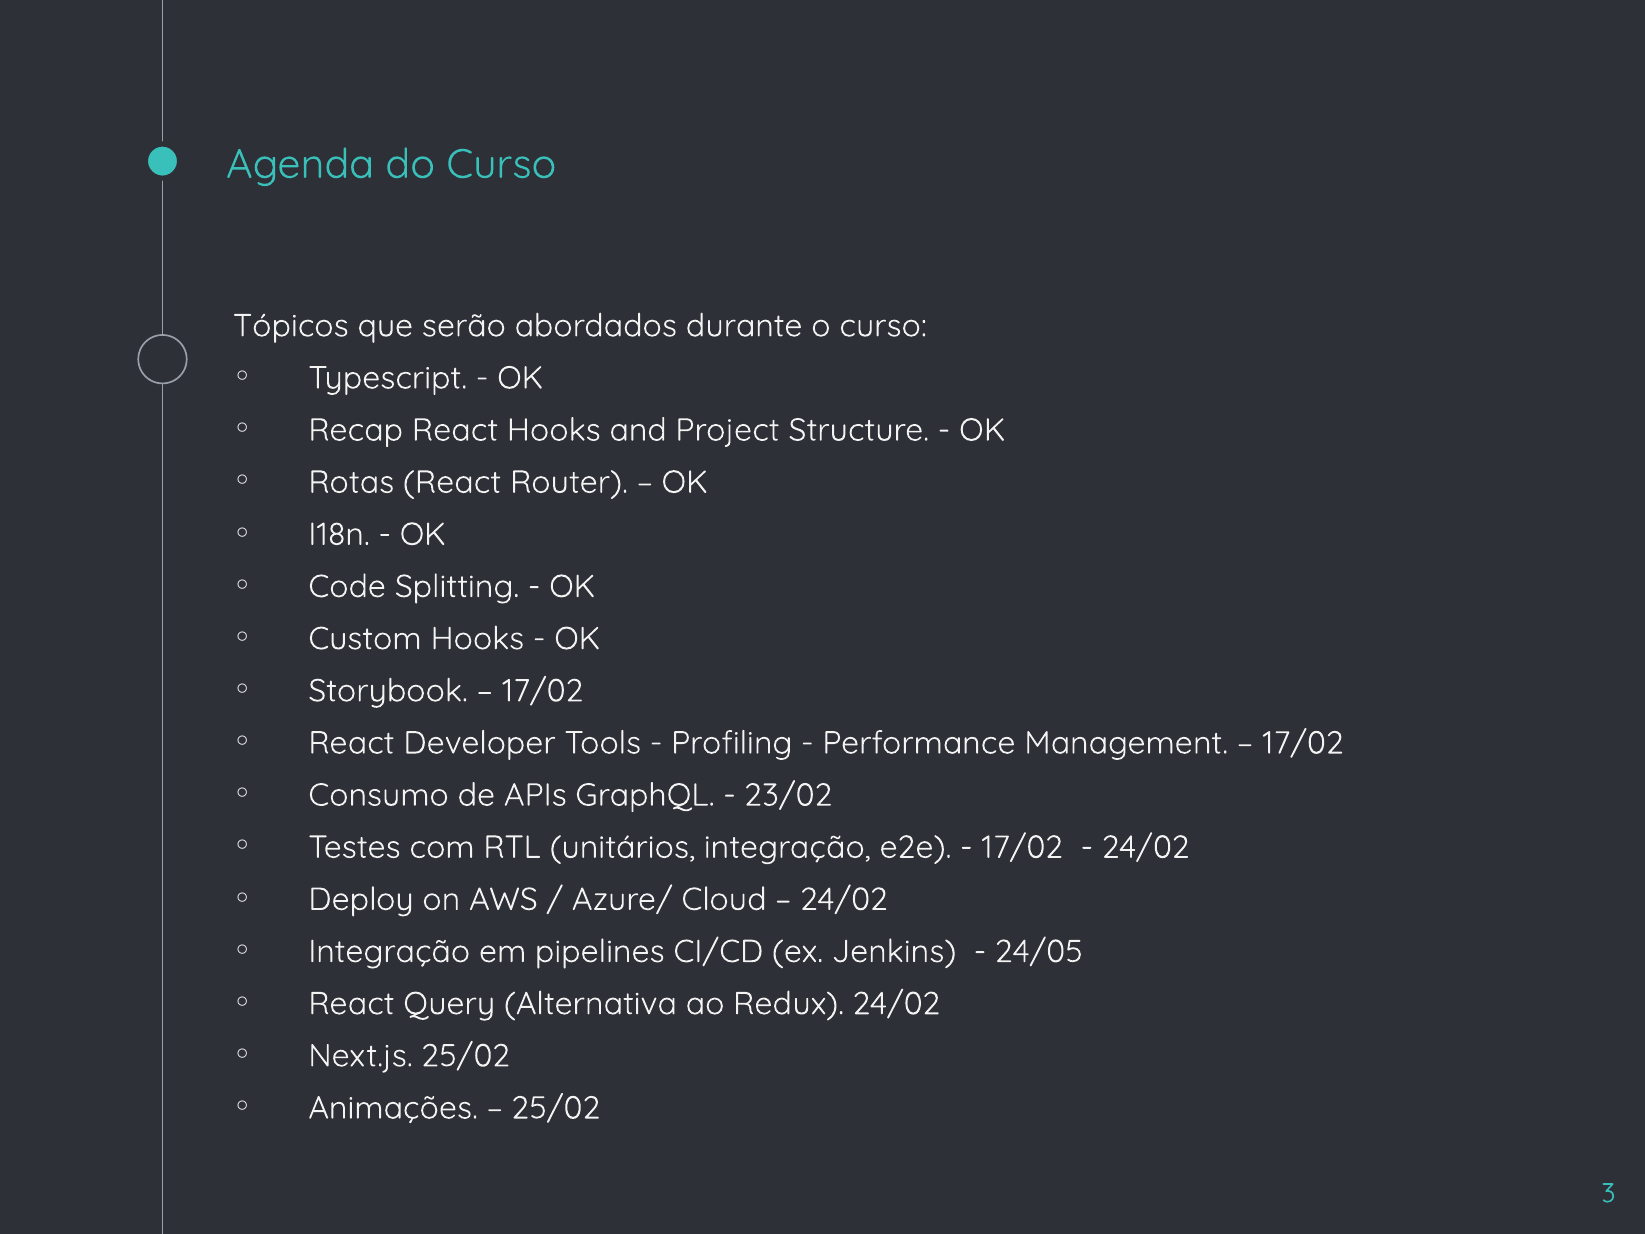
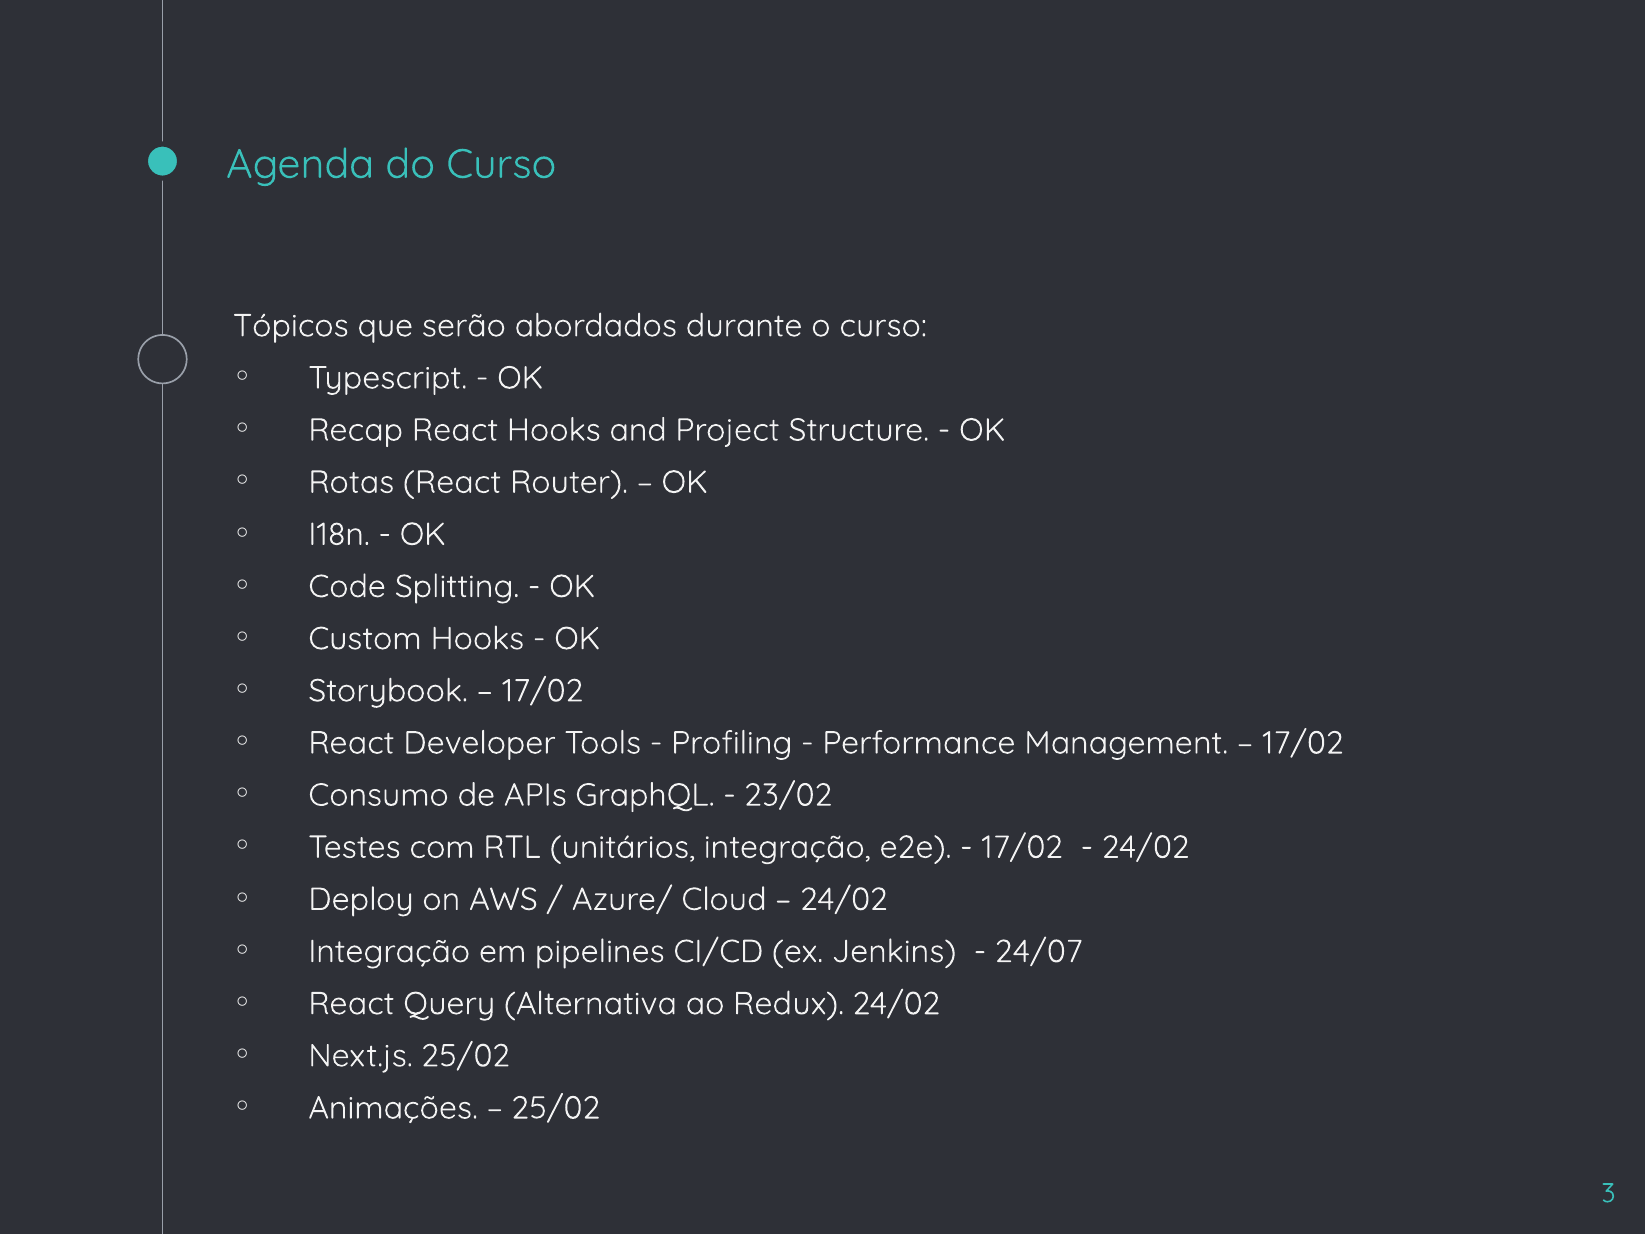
24/05: 24/05 -> 24/07 (1039, 951)
